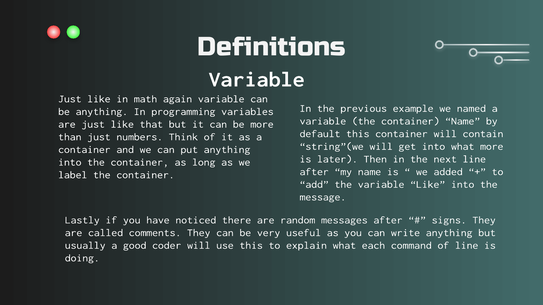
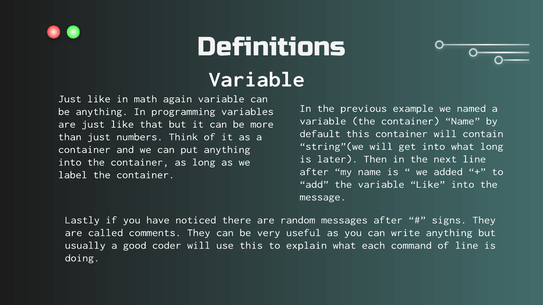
what more: more -> long (492, 147)
